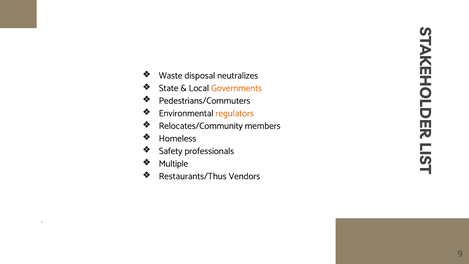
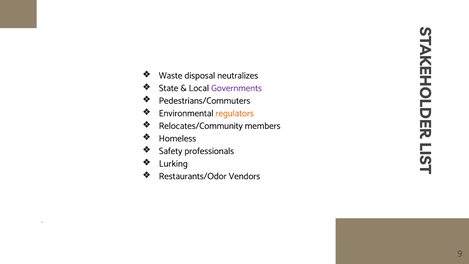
Governments colour: orange -> purple (236, 88)
Multiple: Multiple -> Lurking (173, 163)
Restaurants/Thus: Restaurants/Thus -> Restaurants/Odor (193, 176)
